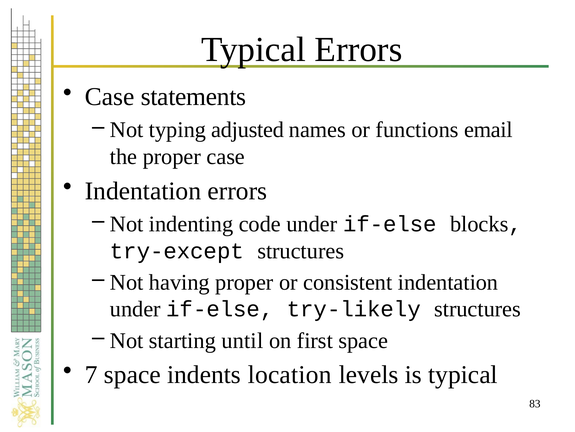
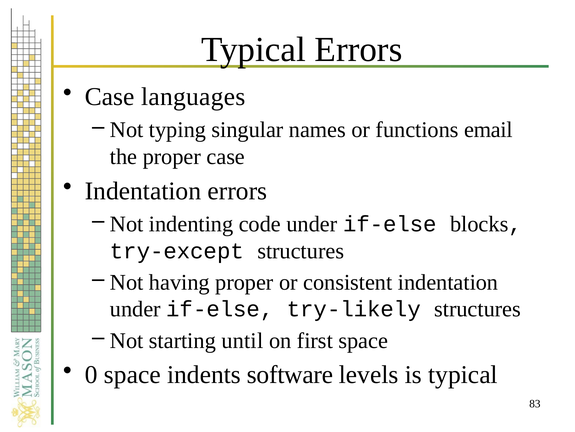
statements: statements -> languages (193, 97)
adjusted: adjusted -> singular (247, 130)
7: 7 -> 0 (91, 374)
location: location -> software (290, 374)
